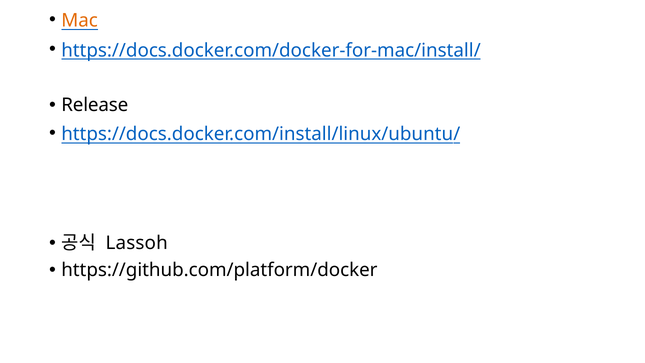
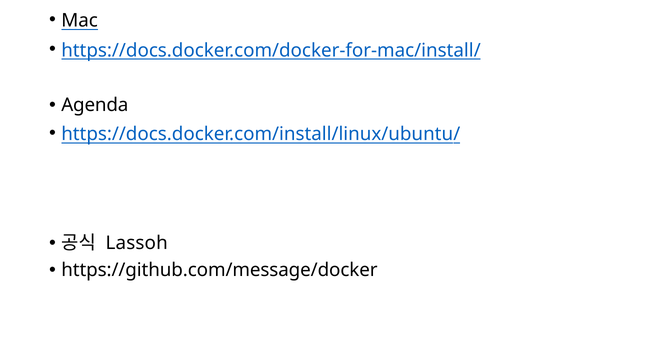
Mac colour: orange -> black (80, 21)
Release: Release -> Agenda (95, 105)
https://github.com/platform/docker: https://github.com/platform/docker -> https://github.com/message/docker (219, 270)
